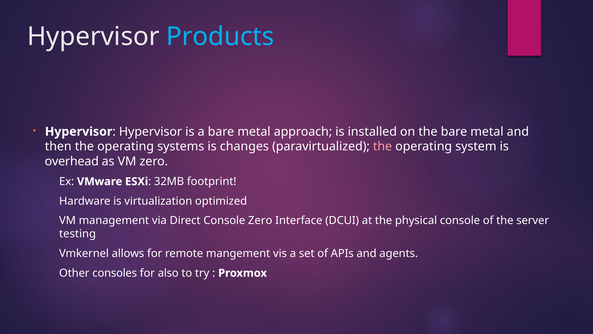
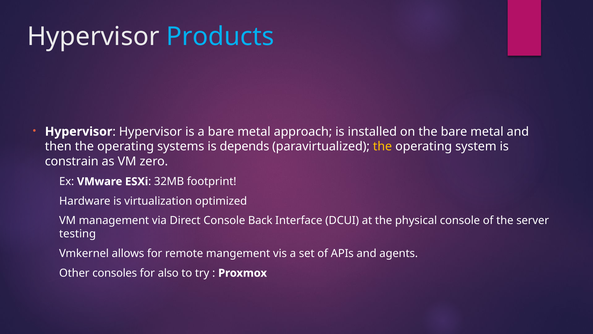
changes: changes -> depends (244, 146)
the colour: pink -> yellow (382, 146)
overhead: overhead -> constrain (72, 161)
Console Zero: Zero -> Back (260, 220)
